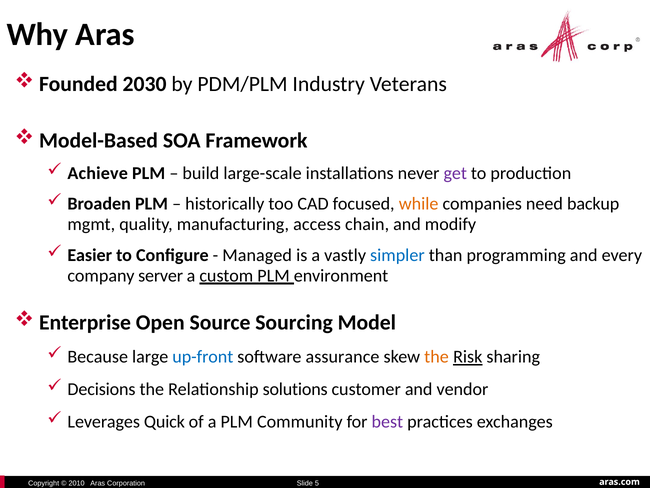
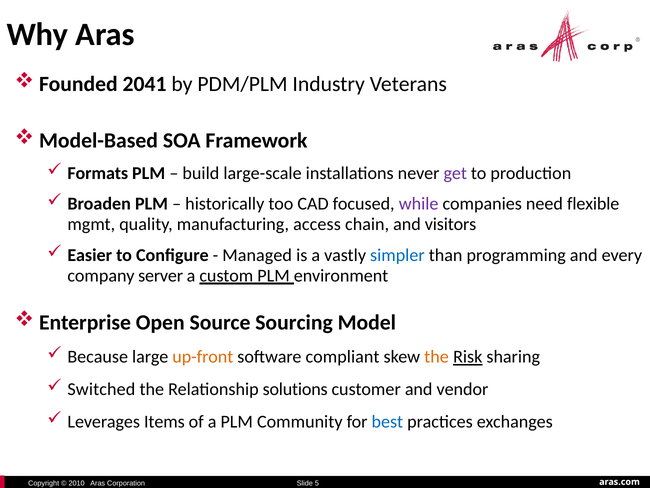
2030: 2030 -> 2041 (145, 84)
Achieve: Achieve -> Formats (98, 173)
while colour: orange -> purple (419, 204)
backup: backup -> flexible (593, 204)
modify: modify -> visitors (451, 224)
up-front colour: blue -> orange (203, 357)
assurance: assurance -> compliant (343, 357)
Decisions: Decisions -> Switched (101, 389)
Quick: Quick -> Items (164, 421)
best colour: purple -> blue (387, 421)
